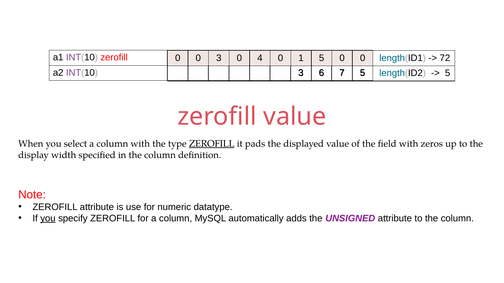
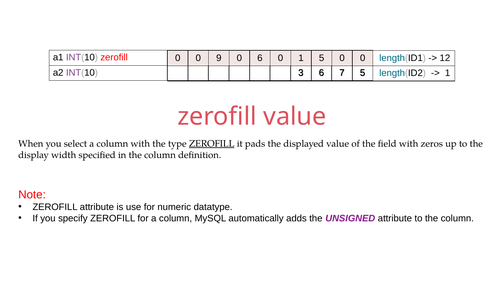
0 3: 3 -> 9 (219, 58)
0 4: 4 -> 6 (260, 58)
72: 72 -> 12 (445, 58)
5: 5 -> 1 (448, 73)
you underline: present -> none (48, 219)
